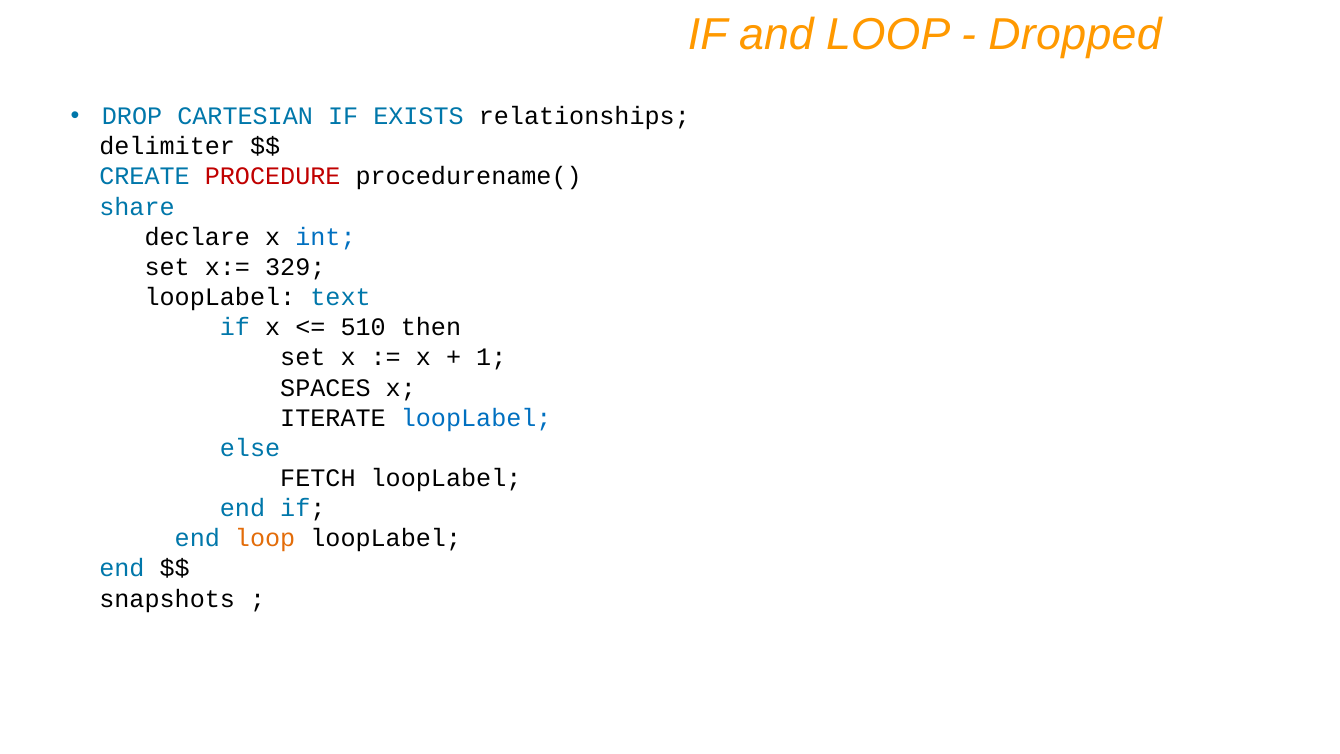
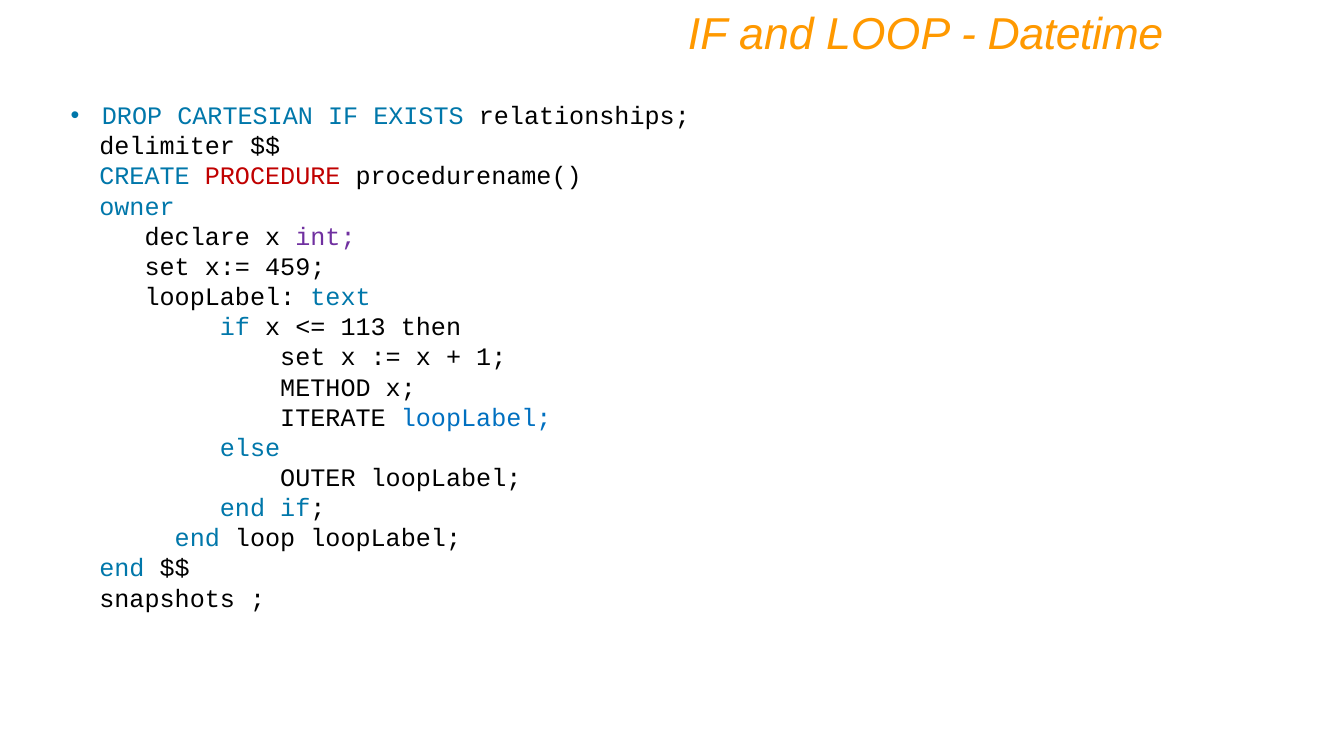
Dropped: Dropped -> Datetime (1075, 35)
share: share -> owner (137, 207)
int colour: blue -> purple (325, 237)
329: 329 -> 459 (295, 267)
510: 510 -> 113 (363, 327)
SPACES: SPACES -> METHOD (325, 388)
FETCH: FETCH -> OUTER (318, 478)
loop colour: orange -> black (265, 538)
